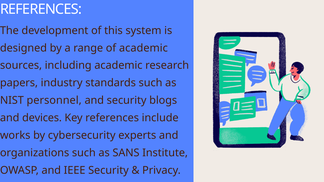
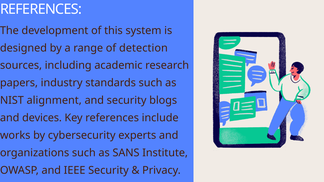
of academic: academic -> detection (143, 48)
personnel: personnel -> alignment (54, 101)
